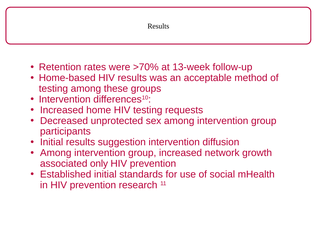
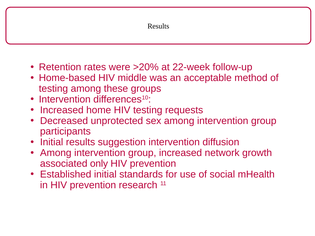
>70%: >70% -> >20% (146, 67)
13-week: 13-week -> 22-week (191, 67)
HIV results: results -> middle (132, 78)
